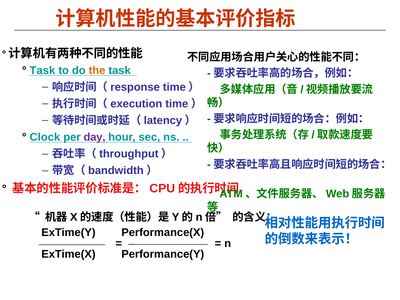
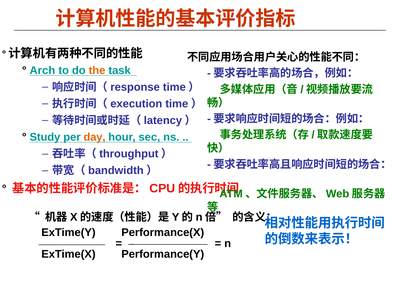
Task: Task -> Arch (42, 71)
Clock: Clock -> Study (45, 137)
day colour: purple -> orange (95, 137)
